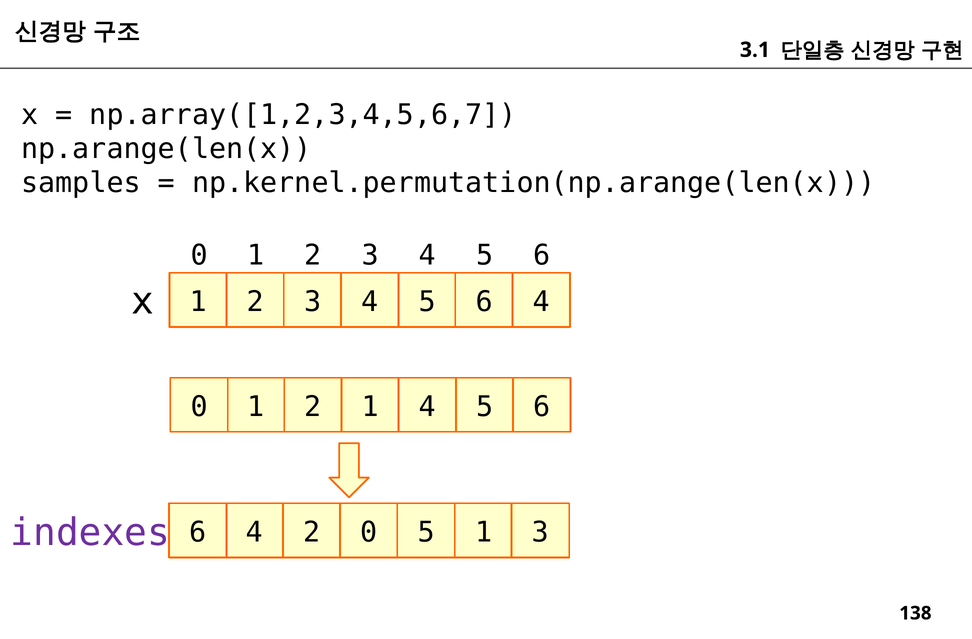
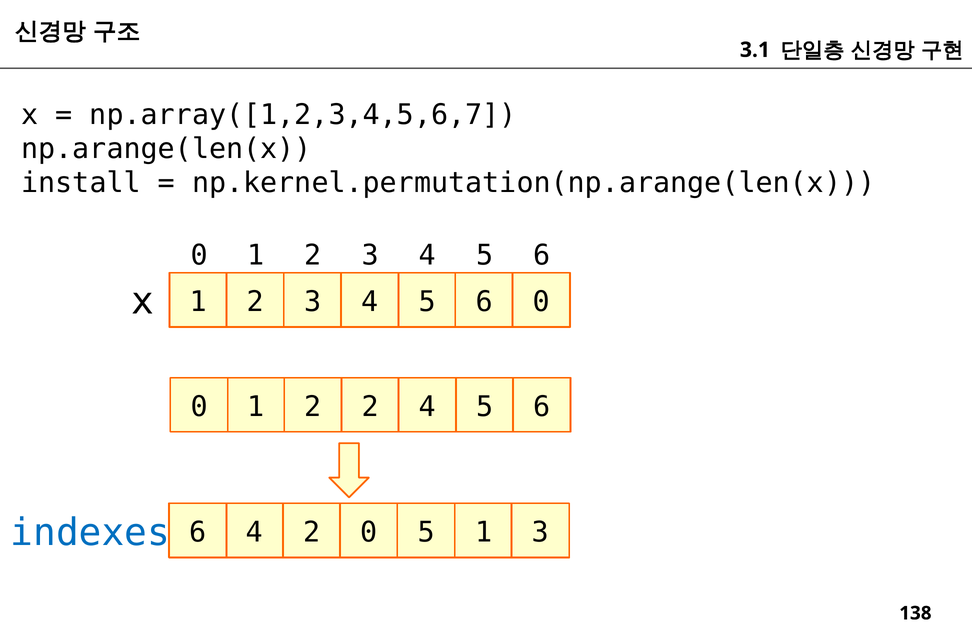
samples: samples -> install (81, 183)
4: 4 -> 0 (541, 302)
2 1: 1 -> 2 (370, 406)
indexes colour: purple -> blue (90, 532)
